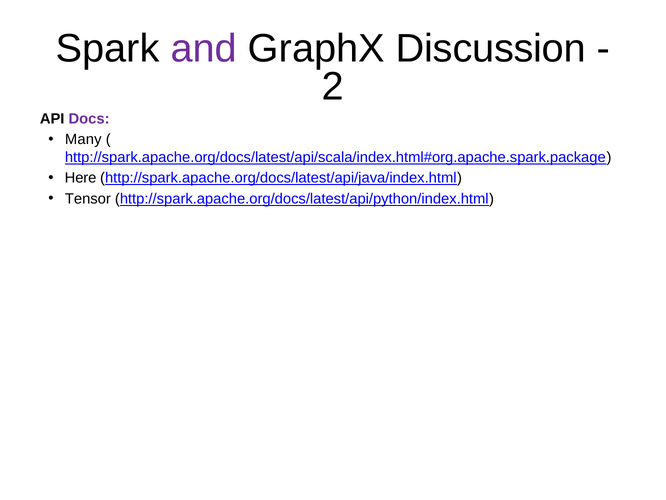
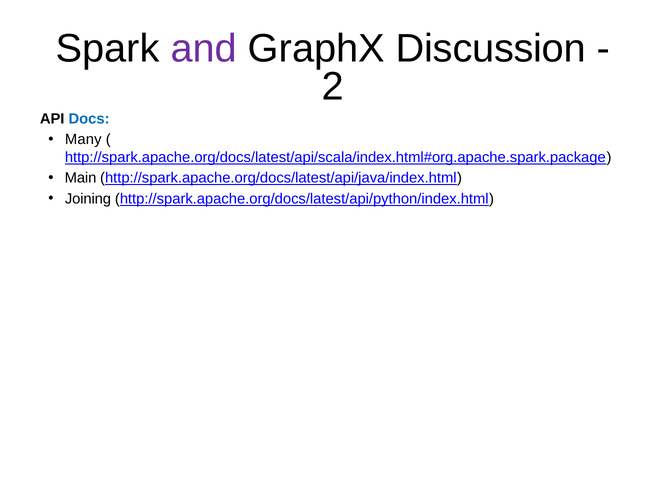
Docs colour: purple -> blue (89, 119)
Here: Here -> Main (81, 178)
Tensor: Tensor -> Joining (88, 199)
